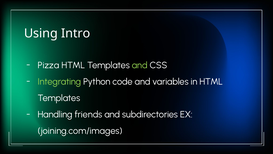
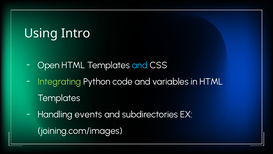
Pizza: Pizza -> Open (49, 65)
and colour: light green -> light blue (140, 65)
friends: friends -> events (88, 114)
